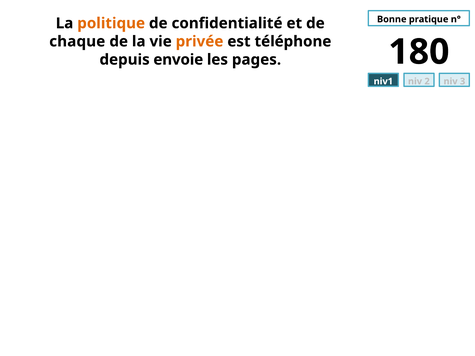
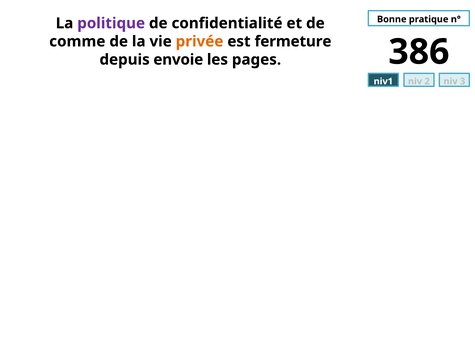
politique colour: orange -> purple (111, 23)
chaque: chaque -> comme (77, 41)
téléphone: téléphone -> fermeture (293, 41)
180: 180 -> 386 (419, 52)
